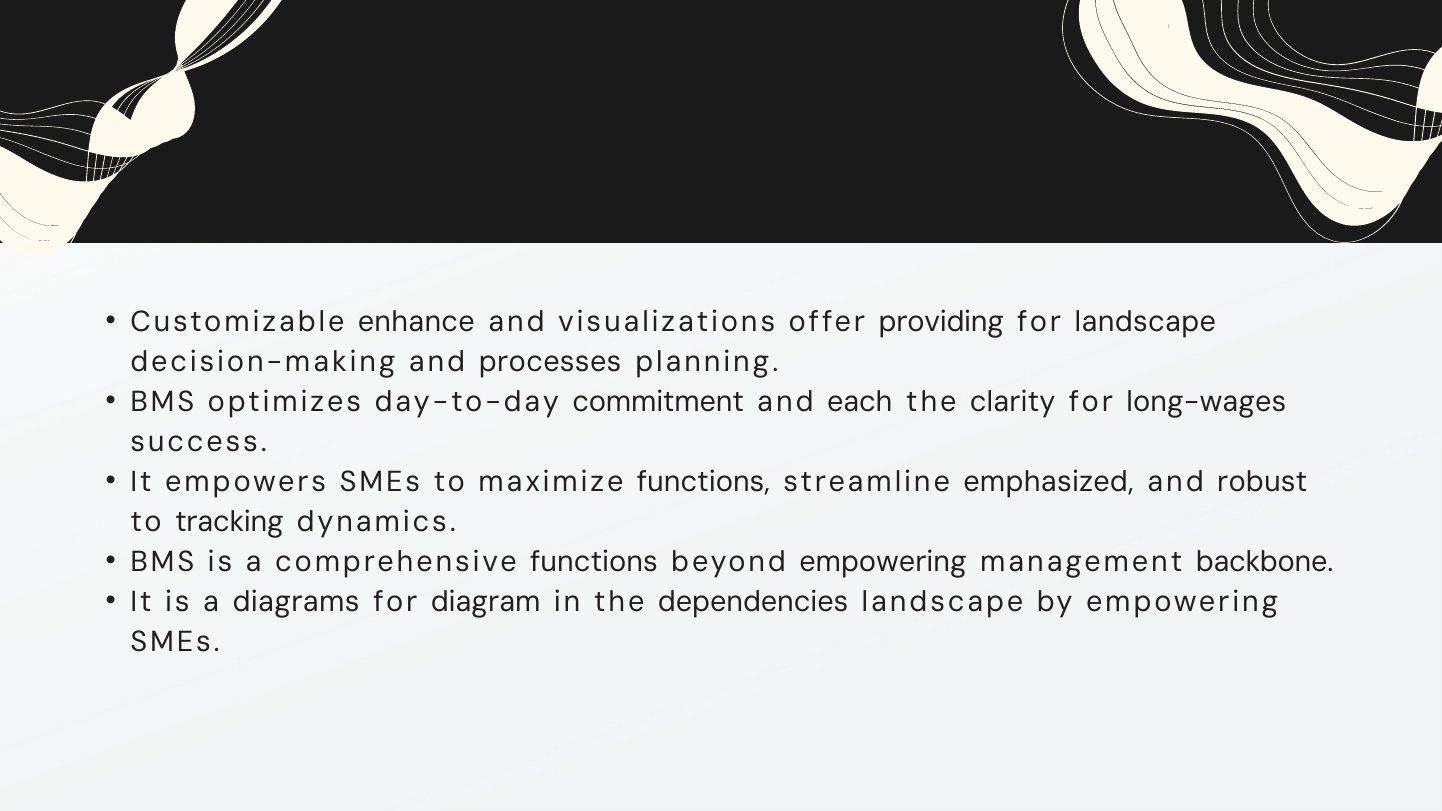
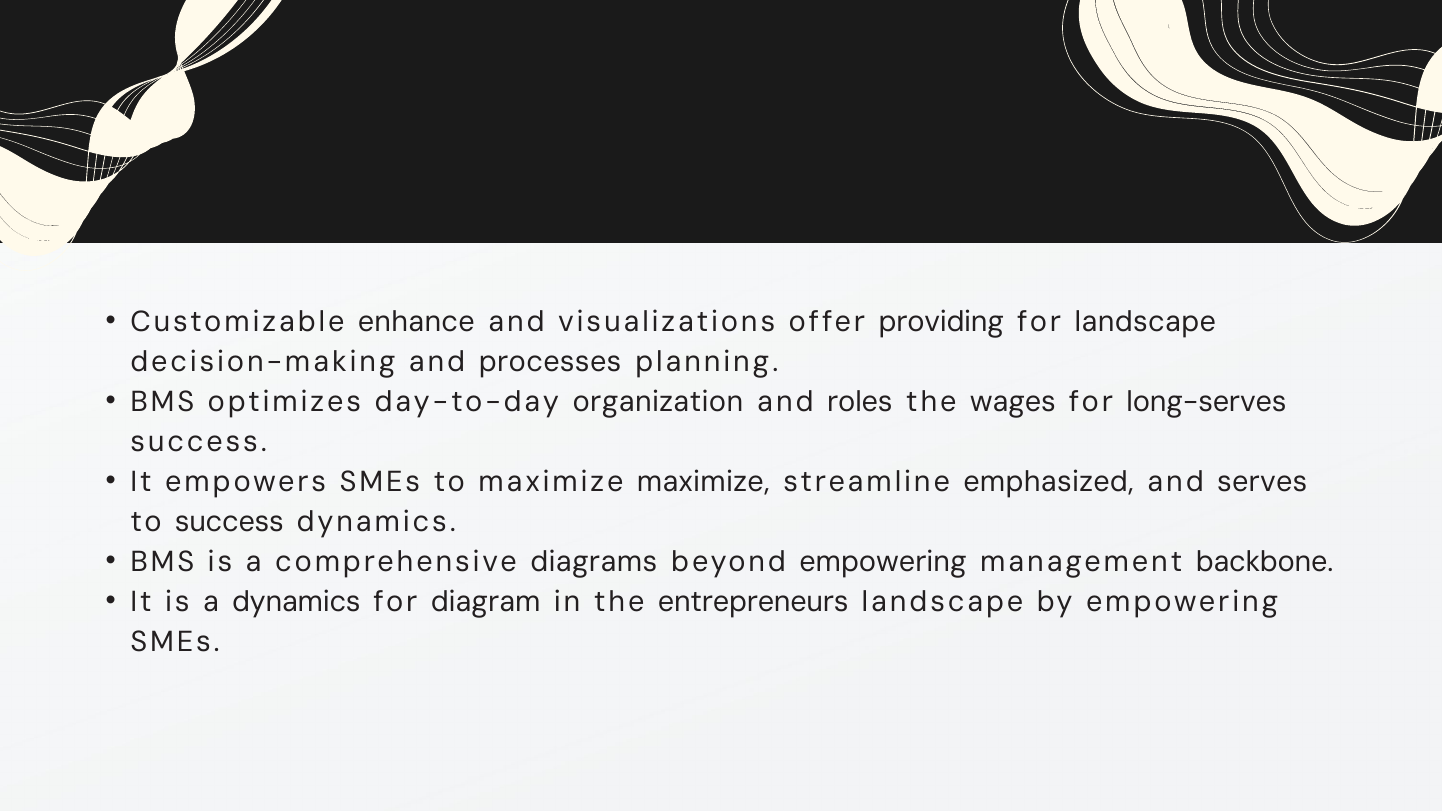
commitment: commitment -> organization (658, 402)
each: each -> roles (860, 402)
clarity: clarity -> wages (1013, 402)
long-wages: long-wages -> long-serves (1207, 402)
maximize functions: functions -> maximize (703, 482)
robust: robust -> serves (1262, 482)
to tracking: tracking -> success (229, 522)
comprehensive functions: functions -> diagrams (594, 562)
a diagrams: diagrams -> dynamics (296, 602)
dependencies: dependencies -> entrepreneurs (753, 602)
